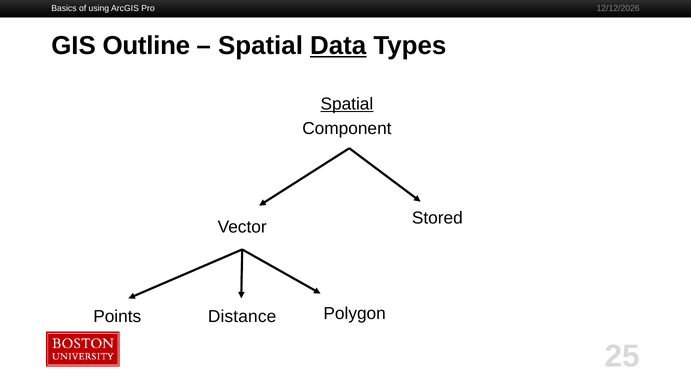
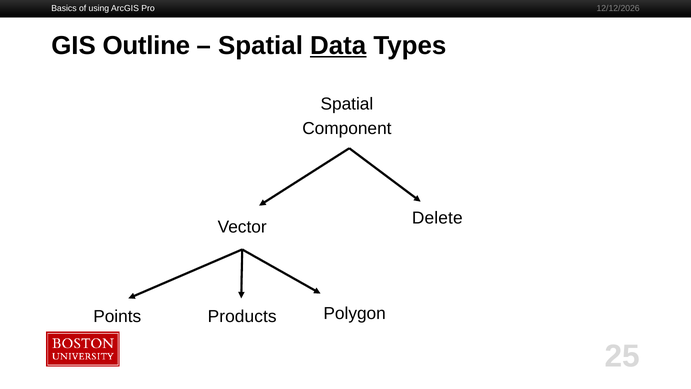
Spatial underline: present -> none (347, 104)
Stored: Stored -> Delete (437, 218)
Distance: Distance -> Products (242, 316)
